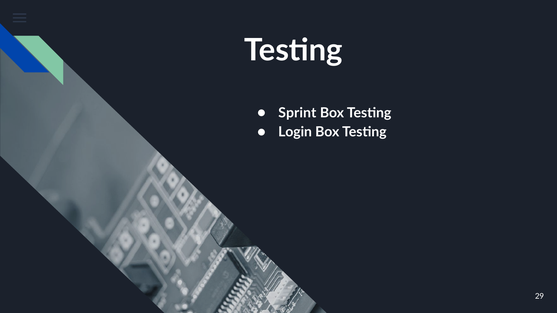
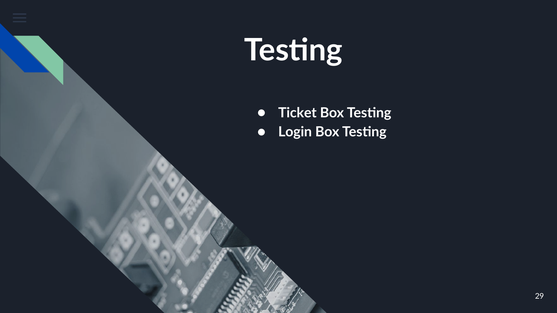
Sprint: Sprint -> Ticket (297, 113)
